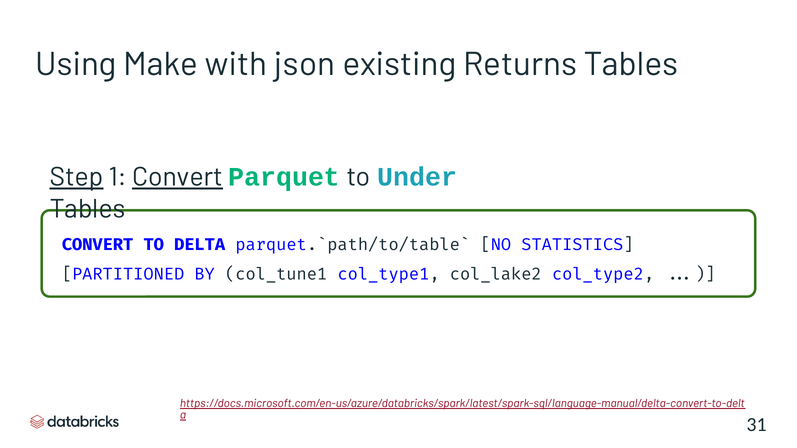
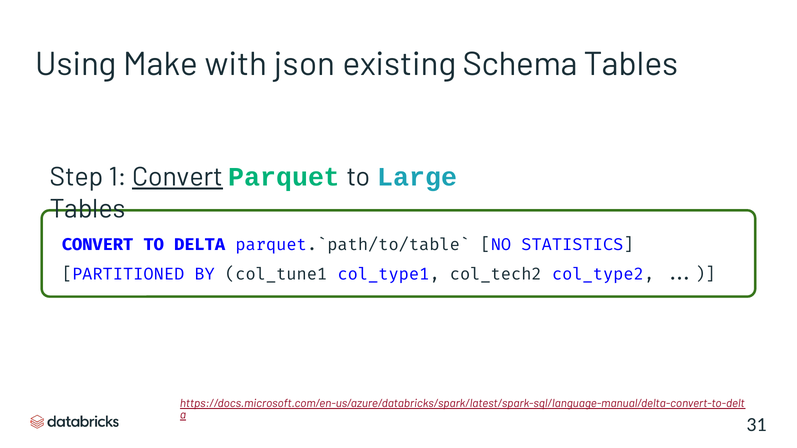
Returns: Returns -> Schema (520, 64)
Step underline: present -> none (77, 177)
Under: Under -> Large (417, 177)
col_lake2: col_lake2 -> col_tech2 (496, 275)
